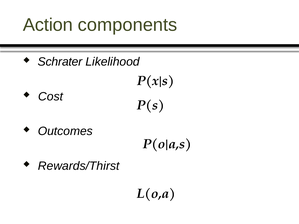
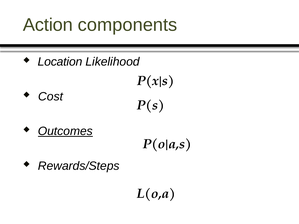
Schrater: Schrater -> Location (60, 62)
Outcomes underline: none -> present (65, 131)
Rewards/Thirst: Rewards/Thirst -> Rewards/Steps (79, 166)
